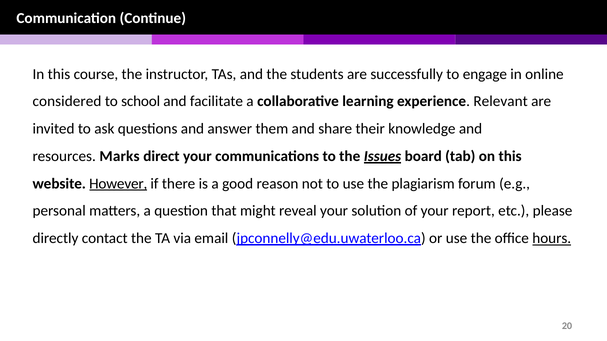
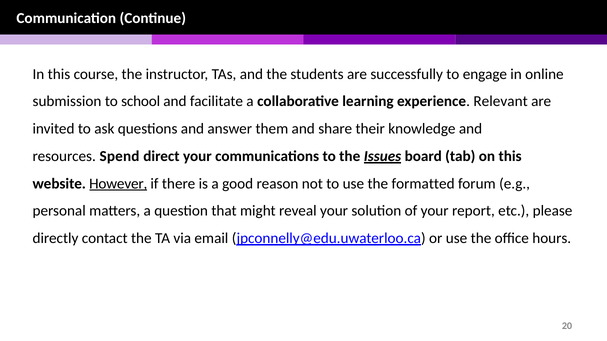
considered: considered -> submission (67, 101)
Marks: Marks -> Spend (120, 156)
plagiarism: plagiarism -> formatted (423, 184)
hours underline: present -> none (552, 239)
